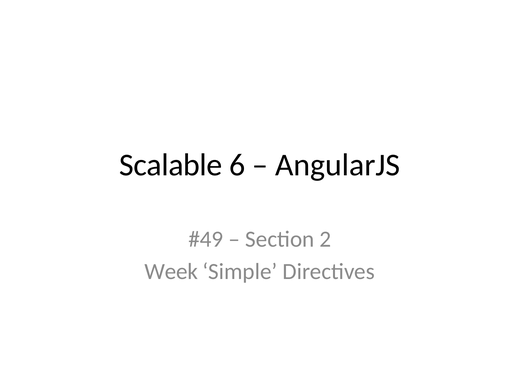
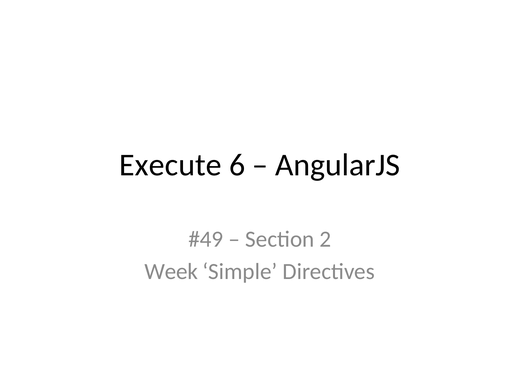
Scalable: Scalable -> Execute (171, 165)
